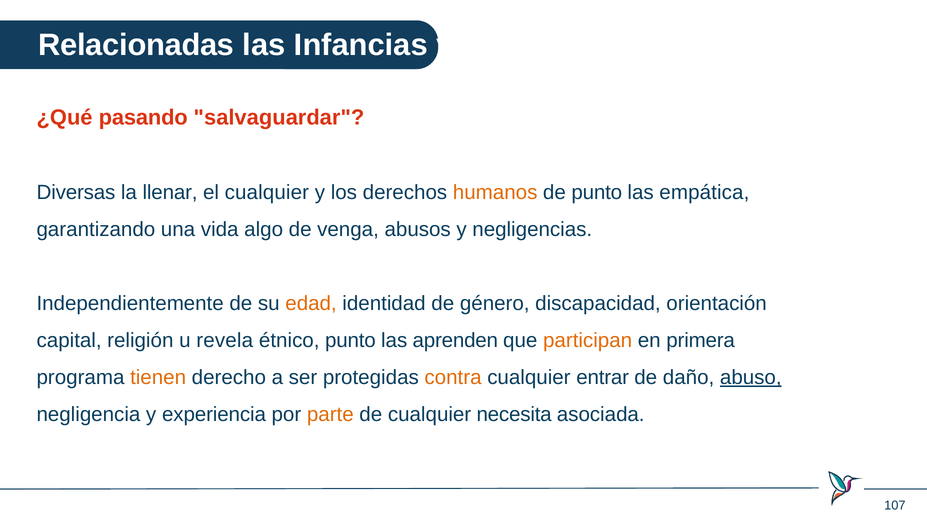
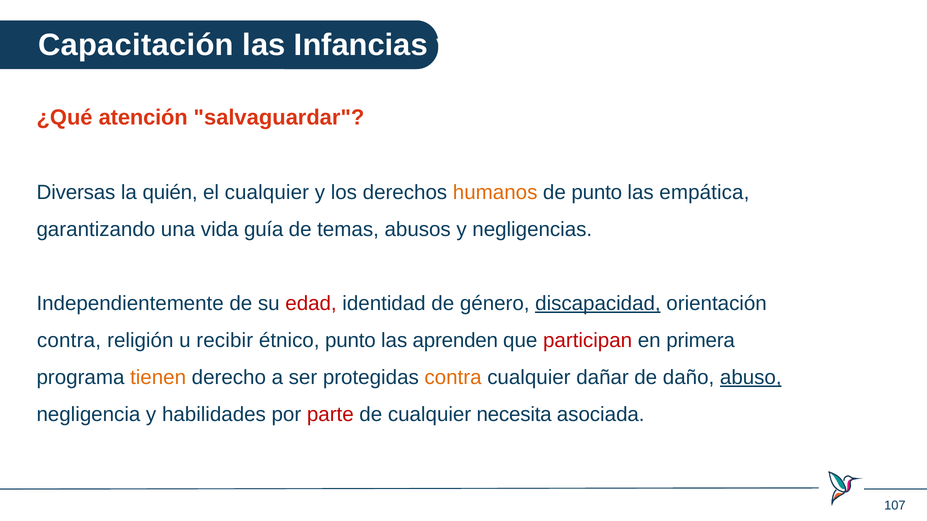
Relacionadas: Relacionadas -> Capacitación (136, 45)
pasando: pasando -> atención (143, 118)
llenar: llenar -> quién (170, 193)
algo: algo -> guía (264, 230)
venga: venga -> temas (348, 230)
edad colour: orange -> red (311, 304)
discapacidad underline: none -> present (598, 304)
capital: capital -> contra (69, 341)
revela: revela -> recibir (225, 341)
participan colour: orange -> red (588, 341)
entrar: entrar -> dañar (603, 378)
experiencia: experiencia -> habilidades (214, 415)
parte colour: orange -> red (330, 415)
